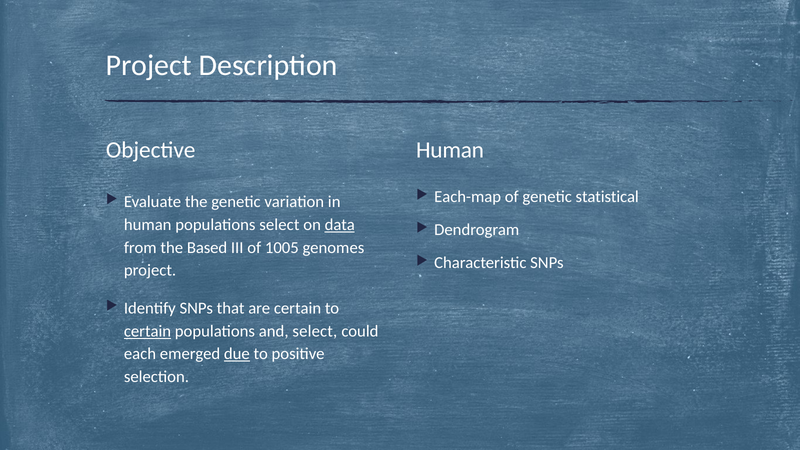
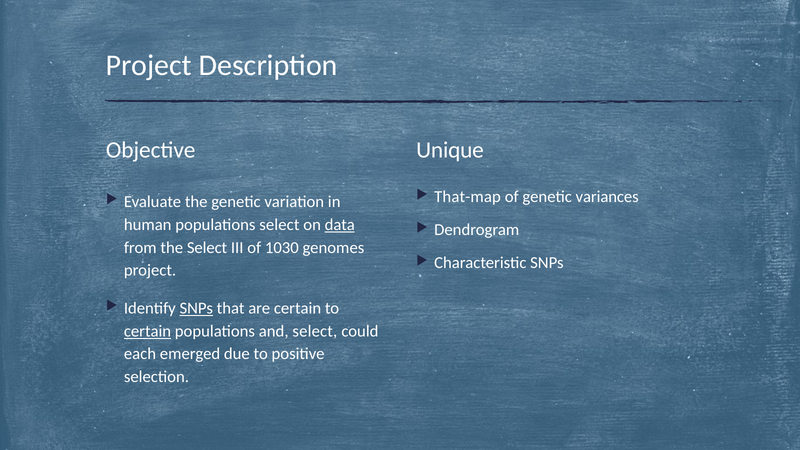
Human: Human -> Unique (450, 150)
Each-map: Each-map -> That-map (468, 197)
statistical: statistical -> variances (607, 197)
the Based: Based -> Select (207, 248)
1005: 1005 -> 1030 (282, 248)
SNPs underline: none -> present (196, 308)
due underline: present -> none (237, 354)
